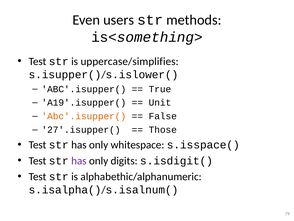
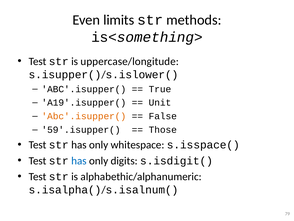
users: users -> limits (119, 20)
uppercase/simplifies: uppercase/simplifies -> uppercase/longitude (130, 61)
27'.isupper(: 27'.isupper( -> 59'.isupper( (81, 130)
has colour: purple -> blue (79, 160)
